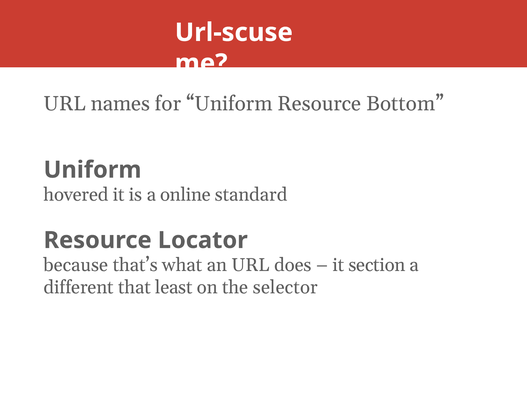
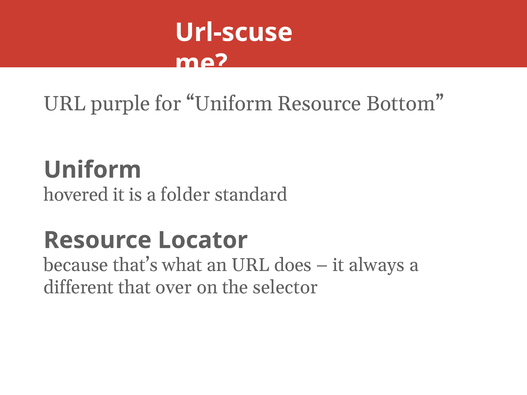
names: names -> purple (120, 104)
online: online -> folder (185, 195)
section: section -> always (377, 265)
least: least -> over (174, 288)
